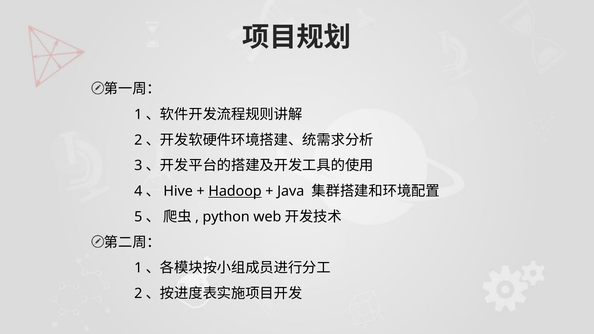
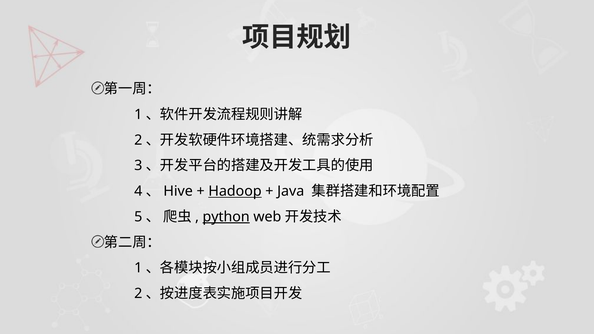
python underline: none -> present (226, 217)
